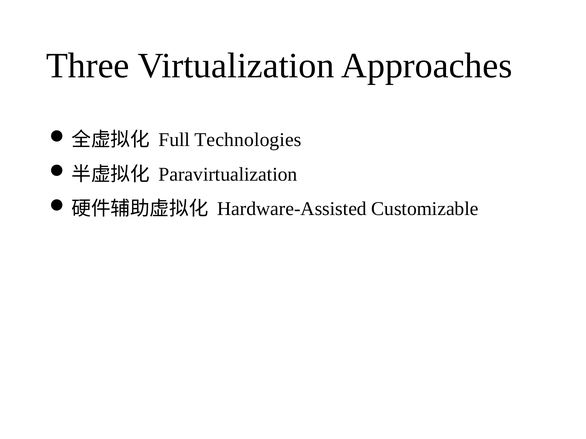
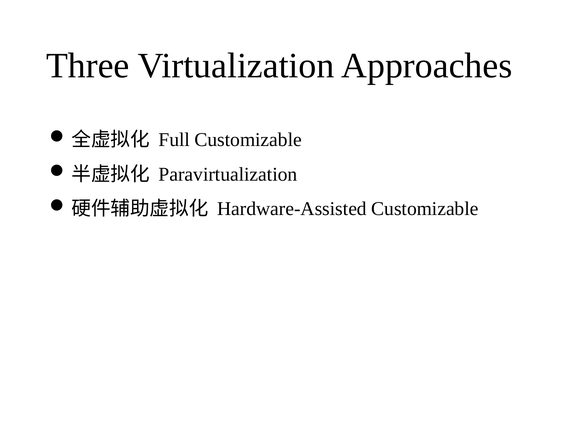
Full Technologies: Technologies -> Customizable (248, 140)
